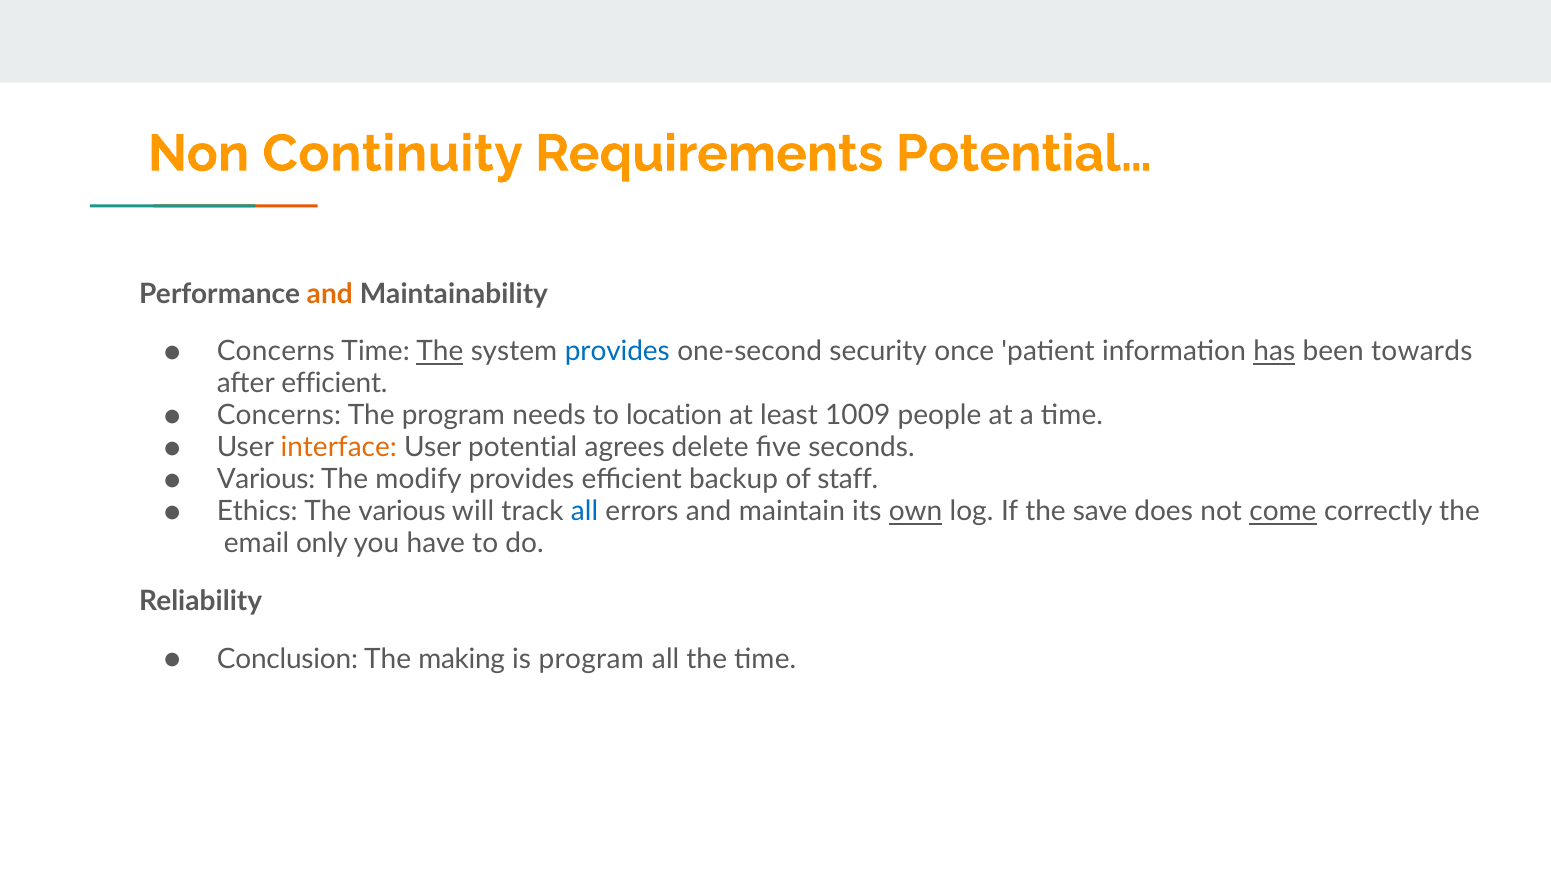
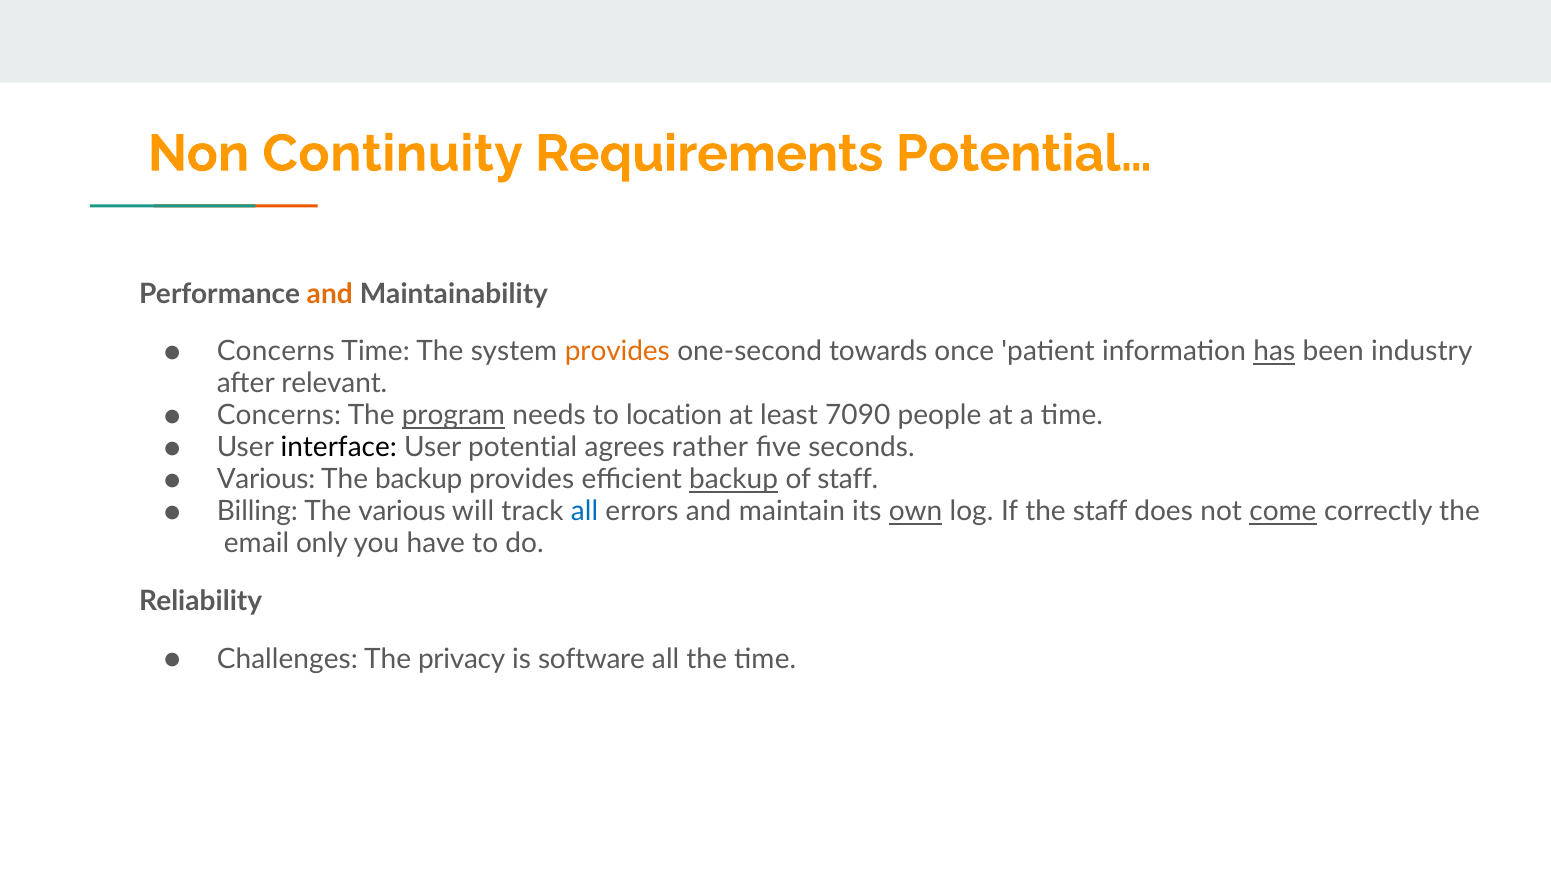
The underline: present -> none (440, 352)
provides colour: blue -> orange (617, 352)
security: security -> towards (878, 352)
towards: towards -> industry (1422, 352)
after efficient: efficient -> relevant (334, 384)
program underline: none -> present (453, 416)
1009: 1009 -> 7090 (858, 416)
interface colour: orange -> black (339, 448)
delete: delete -> rather (710, 448)
The modify: modify -> backup (419, 480)
backup underline: none -> present (734, 480)
Ethics: Ethics -> Billing (257, 512)
the save: save -> staff (1100, 512)
Conclusion: Conclusion -> Challenges (287, 660)
making: making -> privacy (462, 660)
is program: program -> software (592, 660)
